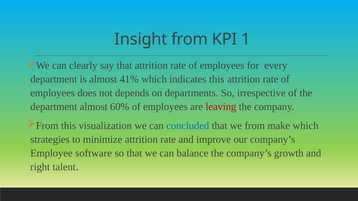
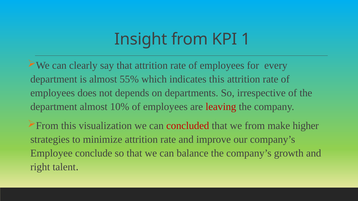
41%: 41% -> 55% (129, 79)
60%: 60% -> 10% (120, 107)
concluded colour: blue -> red (188, 126)
make which: which -> higher (306, 126)
software: software -> conclude (94, 153)
